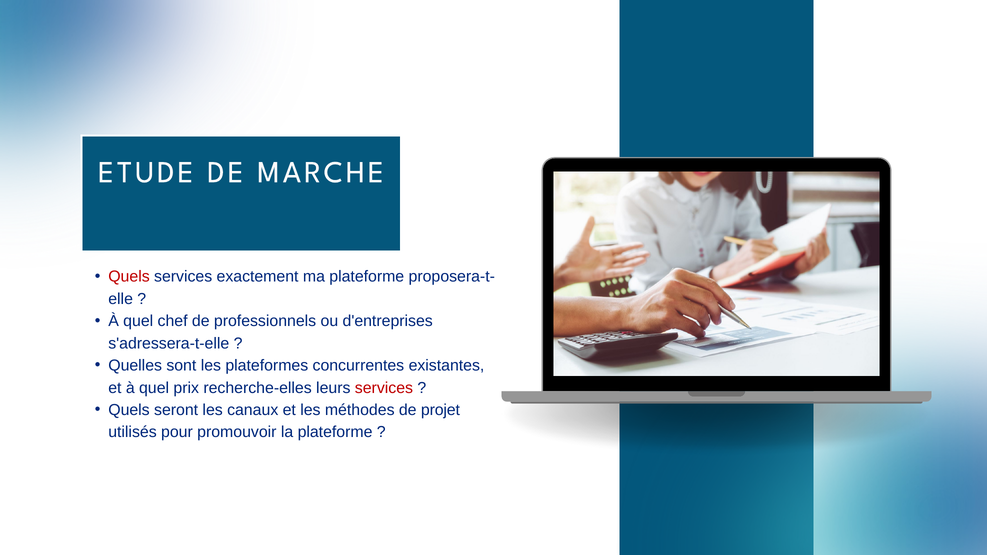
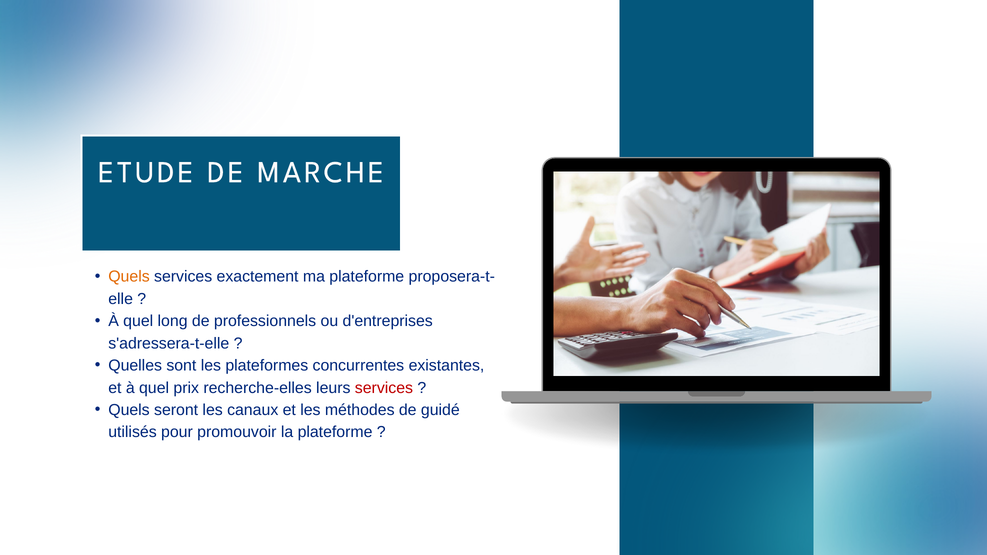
Quels colour: red -> orange (129, 277)
chef: chef -> long (173, 321)
projet: projet -> guidé (440, 410)
